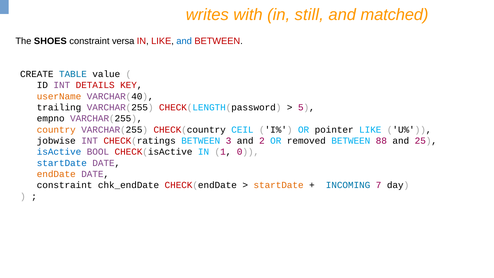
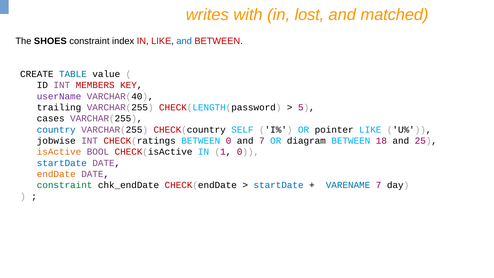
still: still -> lost (309, 15)
versa: versa -> index (123, 41)
DETAILS: DETAILS -> MEMBERS (95, 85)
userName colour: orange -> purple (59, 96)
empno: empno -> cases (51, 118)
country colour: orange -> blue (56, 130)
CEIL: CEIL -> SELF (242, 130)
BETWEEN 3: 3 -> 0 (229, 141)
and 2: 2 -> 7 (262, 141)
removed: removed -> diagram (306, 141)
88: 88 -> 18 (381, 141)
isActive colour: blue -> orange (59, 152)
constraint colour: black -> green (65, 185)
startDate colour: orange -> blue (279, 185)
INCOMING: INCOMING -> VARENAME (348, 185)
